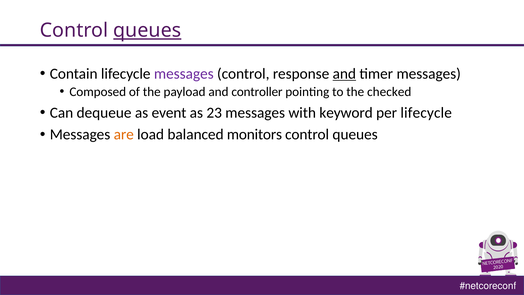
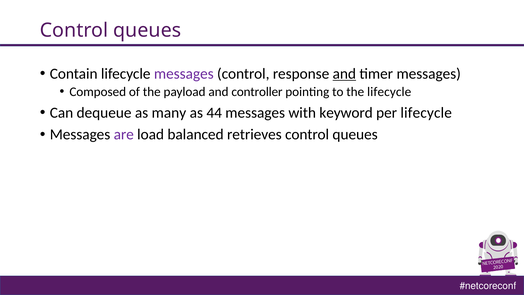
queues underline: present -> none (147, 30)
the checked: checked -> lifecycle (389, 92)
event: event -> many (169, 113)
23: 23 -> 44 (214, 113)
are colour: orange -> purple (124, 135)
monitors: monitors -> retrieves (254, 135)
